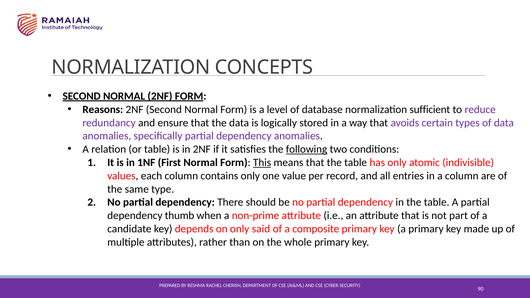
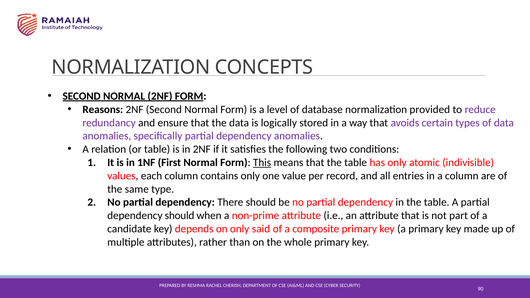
sufficient: sufficient -> provided (430, 109)
following underline: present -> none (307, 149)
dependency thumb: thumb -> should (180, 216)
